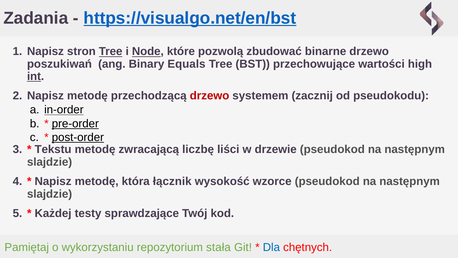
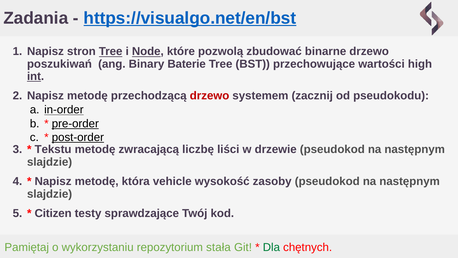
Equals: Equals -> Baterie (187, 64)
łącznik: łącznik -> vehicle (172, 181)
wzorce: wzorce -> zasoby (272, 181)
Każdej: Każdej -> Citizen (53, 213)
Dla colour: blue -> green (271, 247)
